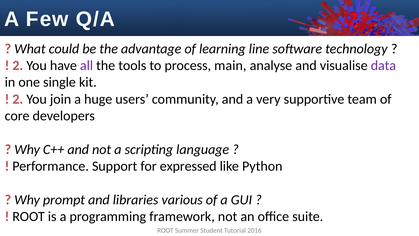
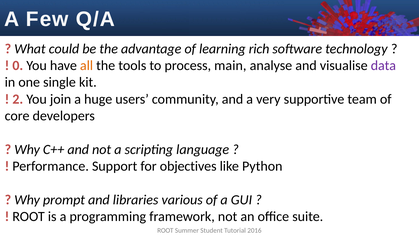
line: line -> rich (259, 49)
2: 2 -> 0 (18, 65)
all colour: purple -> orange (87, 65)
expressed: expressed -> objectives (188, 166)
